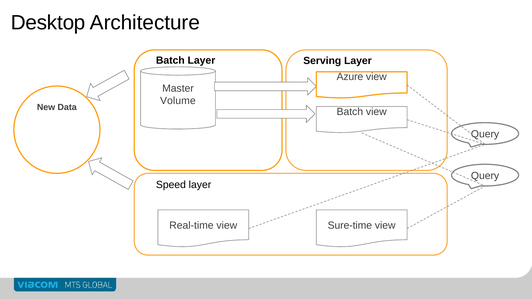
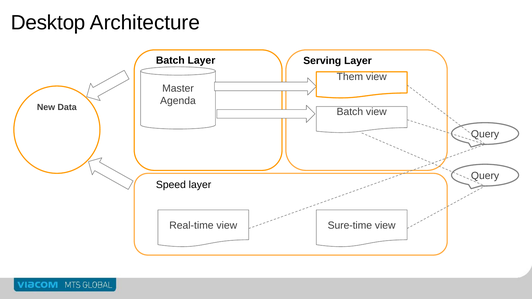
Azure: Azure -> Them (350, 77)
Volume: Volume -> Agenda (178, 101)
